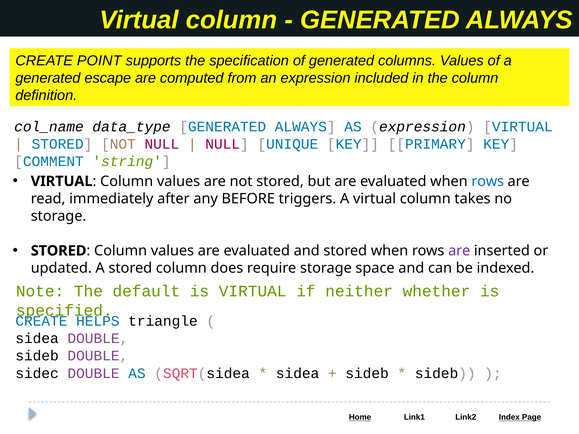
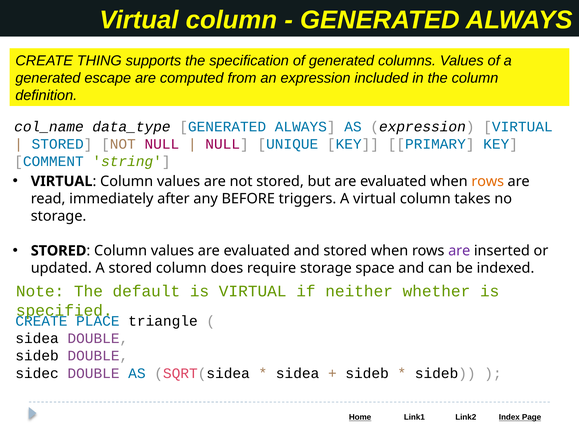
POINT: POINT -> THING (99, 61)
rows colour: blue -> orange (488, 181)
HELPS: HELPS -> PLACE (98, 321)
